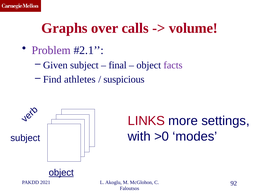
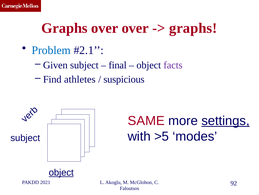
over calls: calls -> over (135, 28)
volume: volume -> graphs (193, 28)
Problem colour: purple -> blue (51, 50)
LINKS: LINKS -> SAME (146, 120)
settings underline: none -> present (226, 120)
>0: >0 -> >5 (162, 136)
